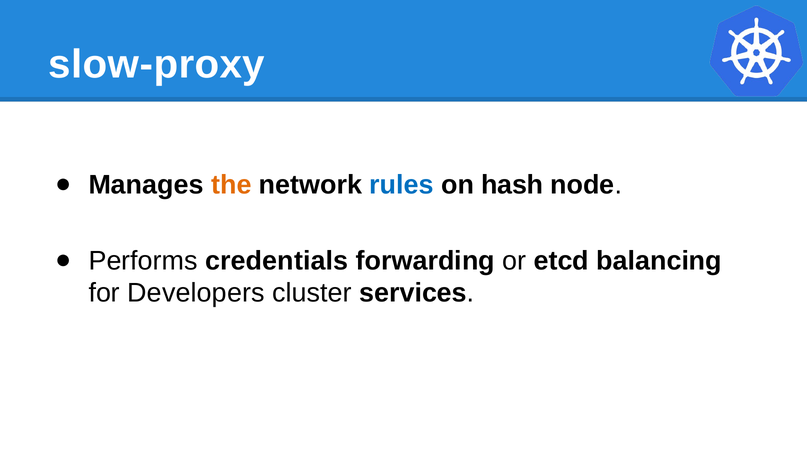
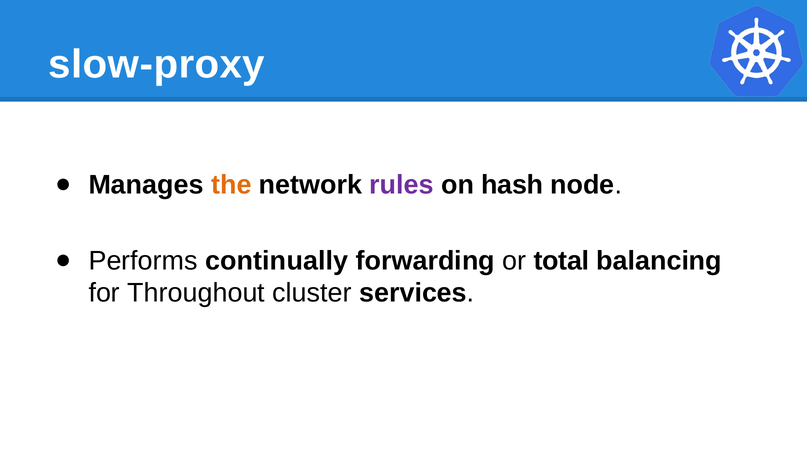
rules colour: blue -> purple (402, 185)
credentials: credentials -> continually (277, 261)
etcd: etcd -> total (561, 261)
Developers: Developers -> Throughout (196, 293)
